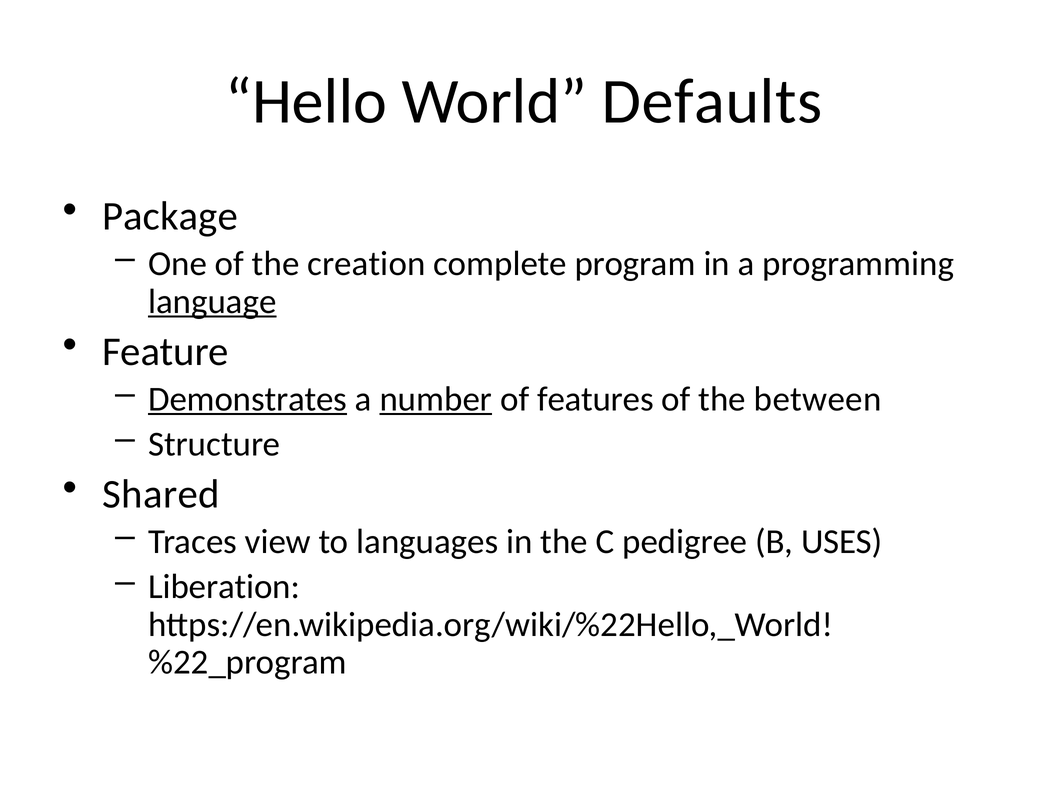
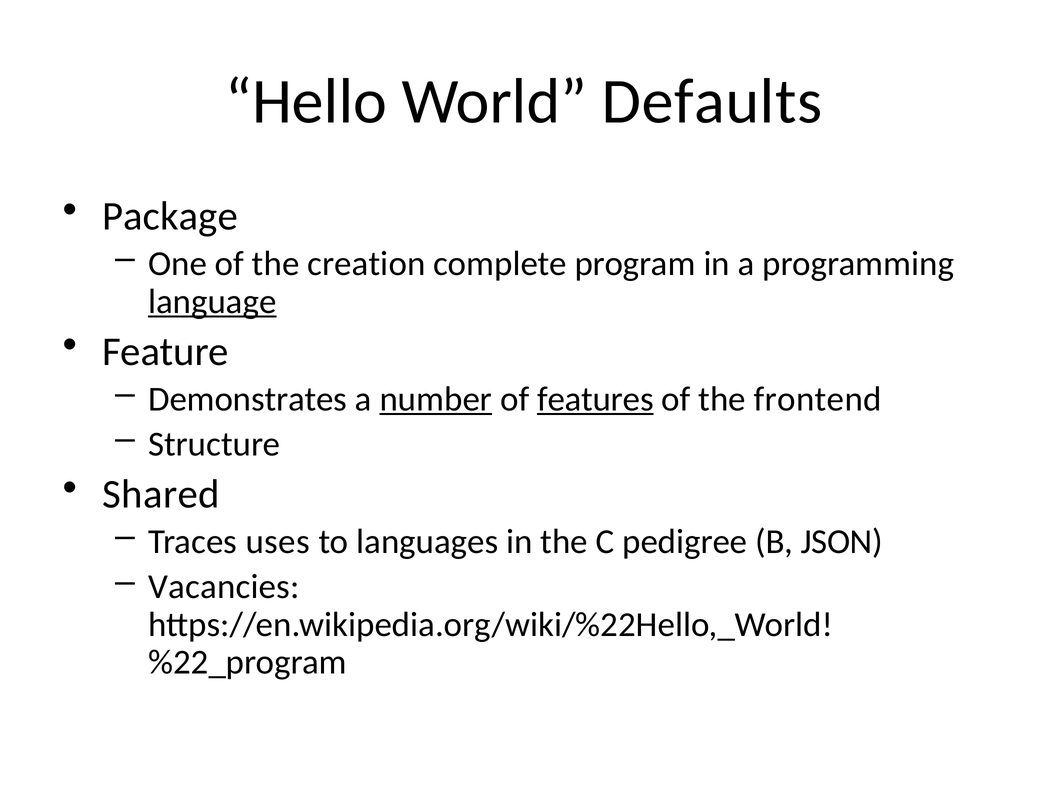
Demonstrates underline: present -> none (248, 399)
features underline: none -> present (595, 399)
between: between -> frontend (818, 399)
view: view -> uses (278, 542)
USES: USES -> JSON (842, 542)
Liberation: Liberation -> Vacancies (224, 587)
